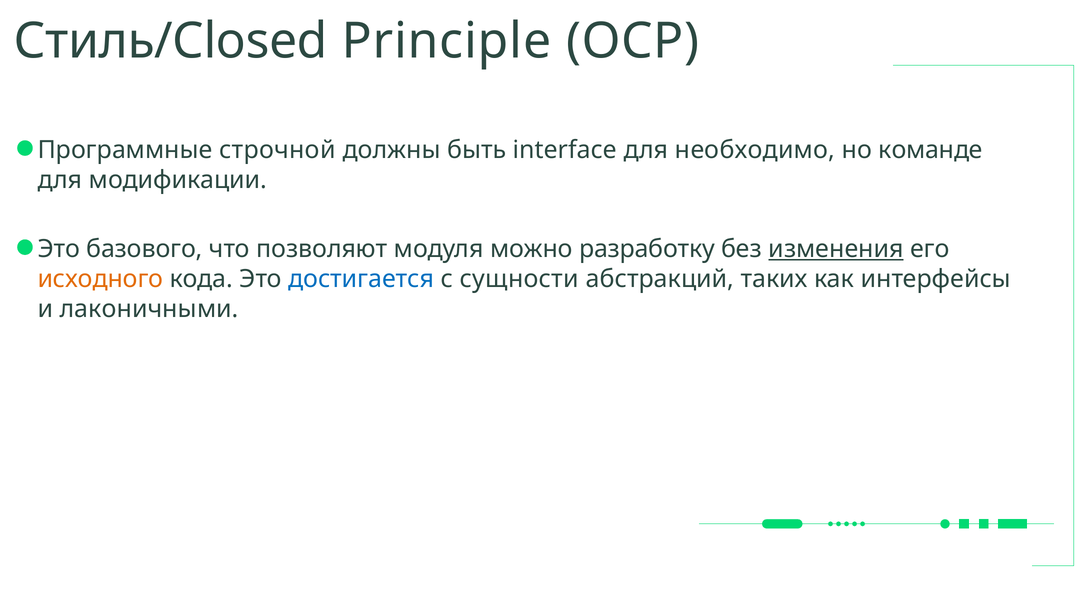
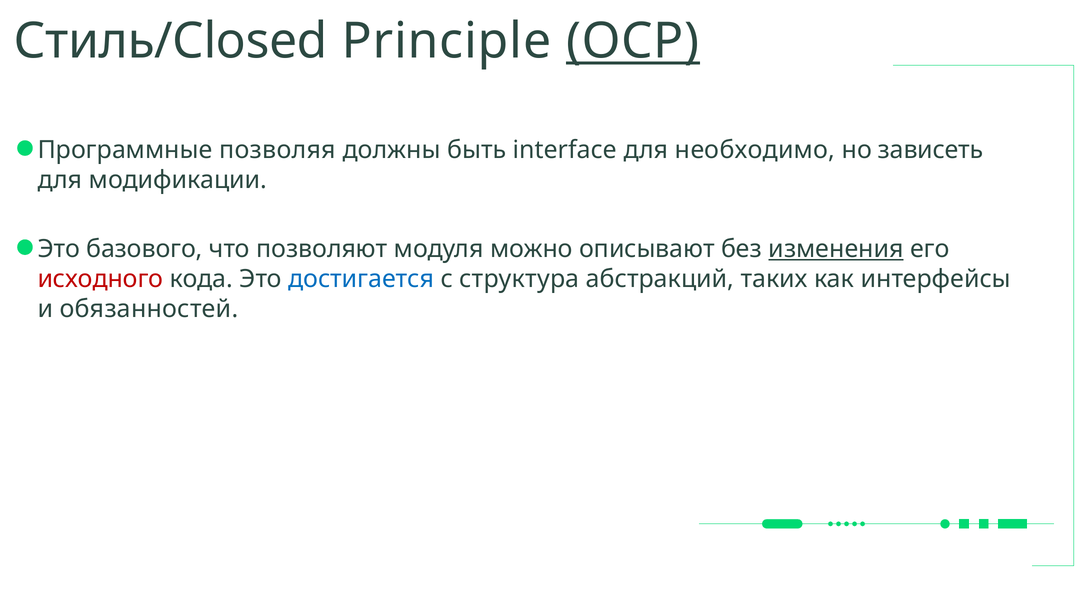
OCP underline: none -> present (633, 41)
строчной: строчной -> позволяя (277, 150)
команде: команде -> зависеть (931, 150)
разработку: разработку -> описывают (647, 249)
исходного colour: orange -> red (100, 279)
сущности: сущности -> структура (519, 279)
лаконичными: лаконичными -> обязанностей (149, 309)
